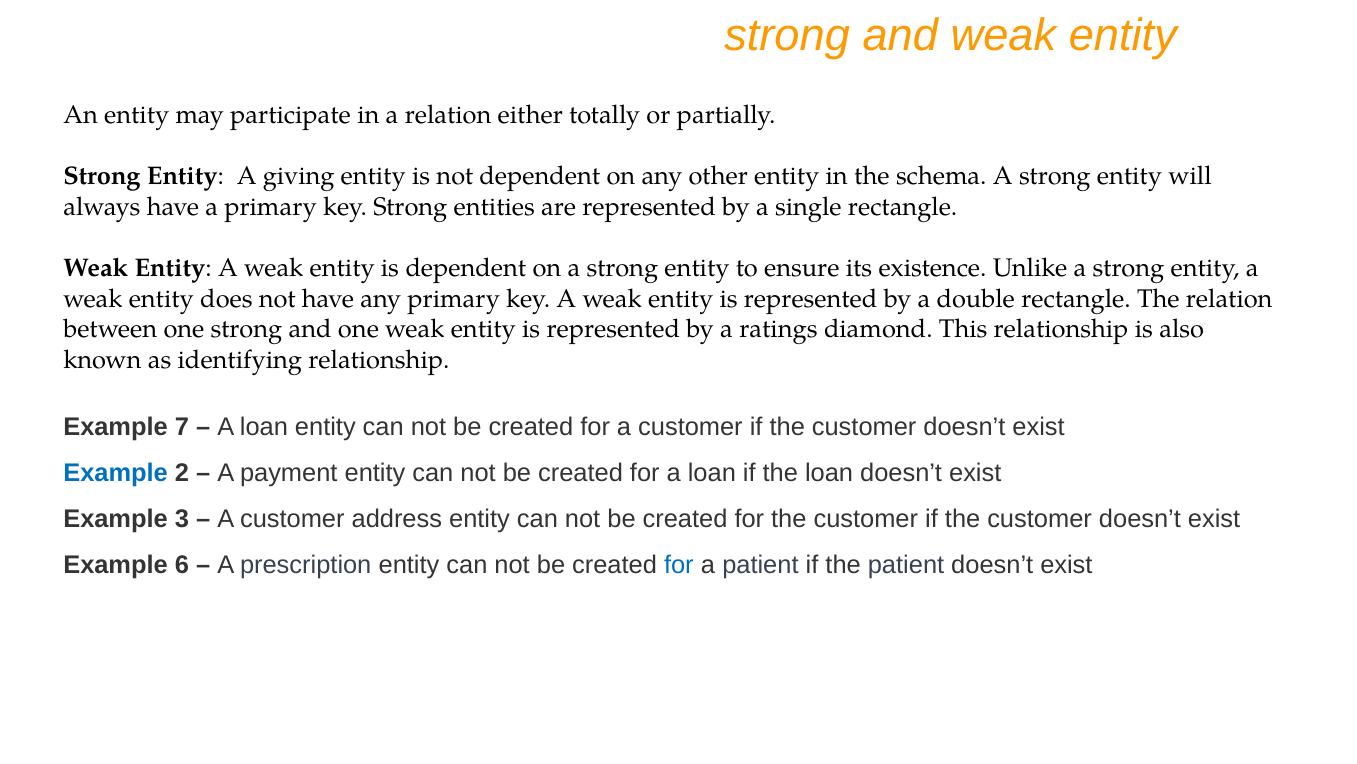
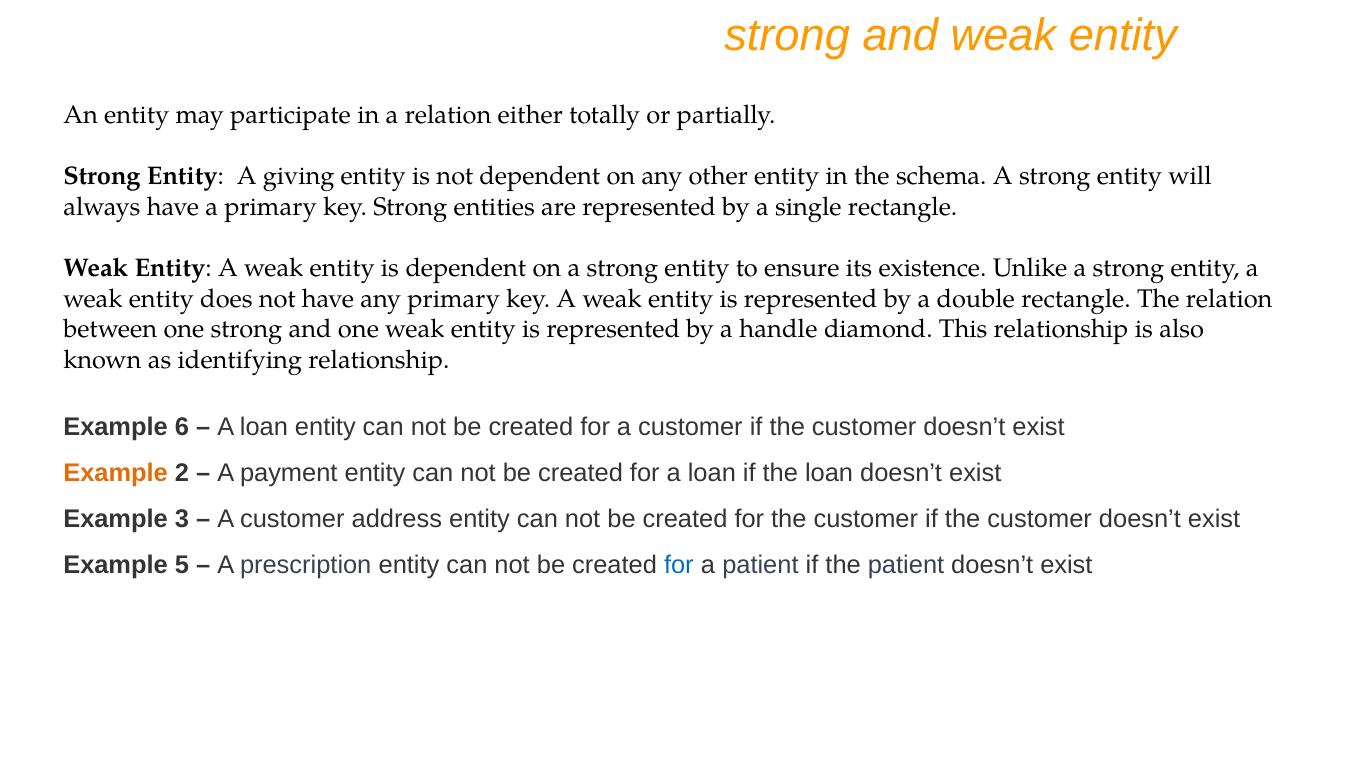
ratings: ratings -> handle (778, 329)
7: 7 -> 6 (182, 427)
Example colour: blue -> orange (116, 473)
6: 6 -> 5 (182, 564)
